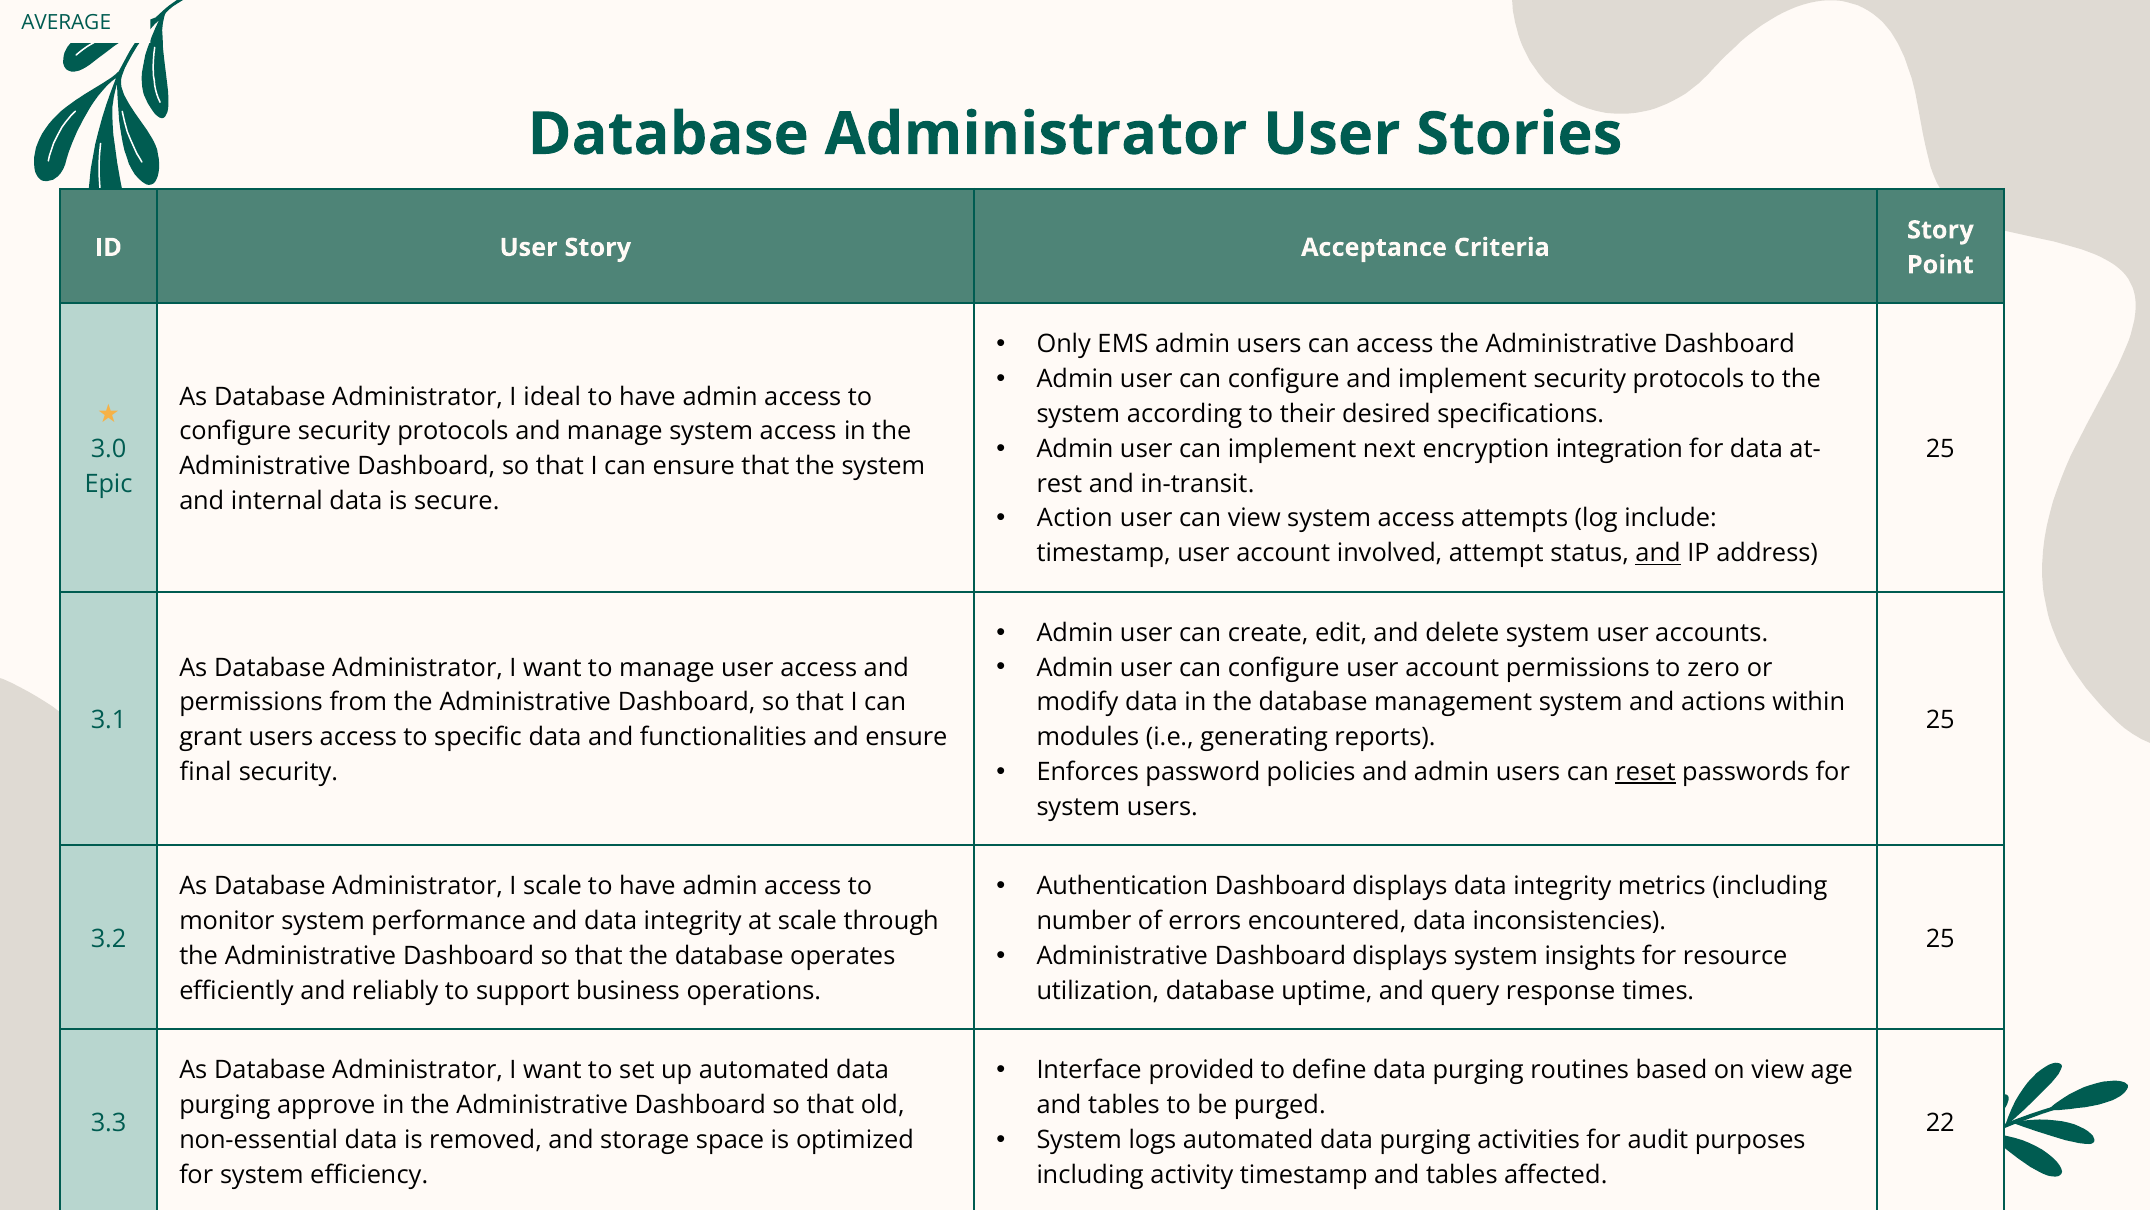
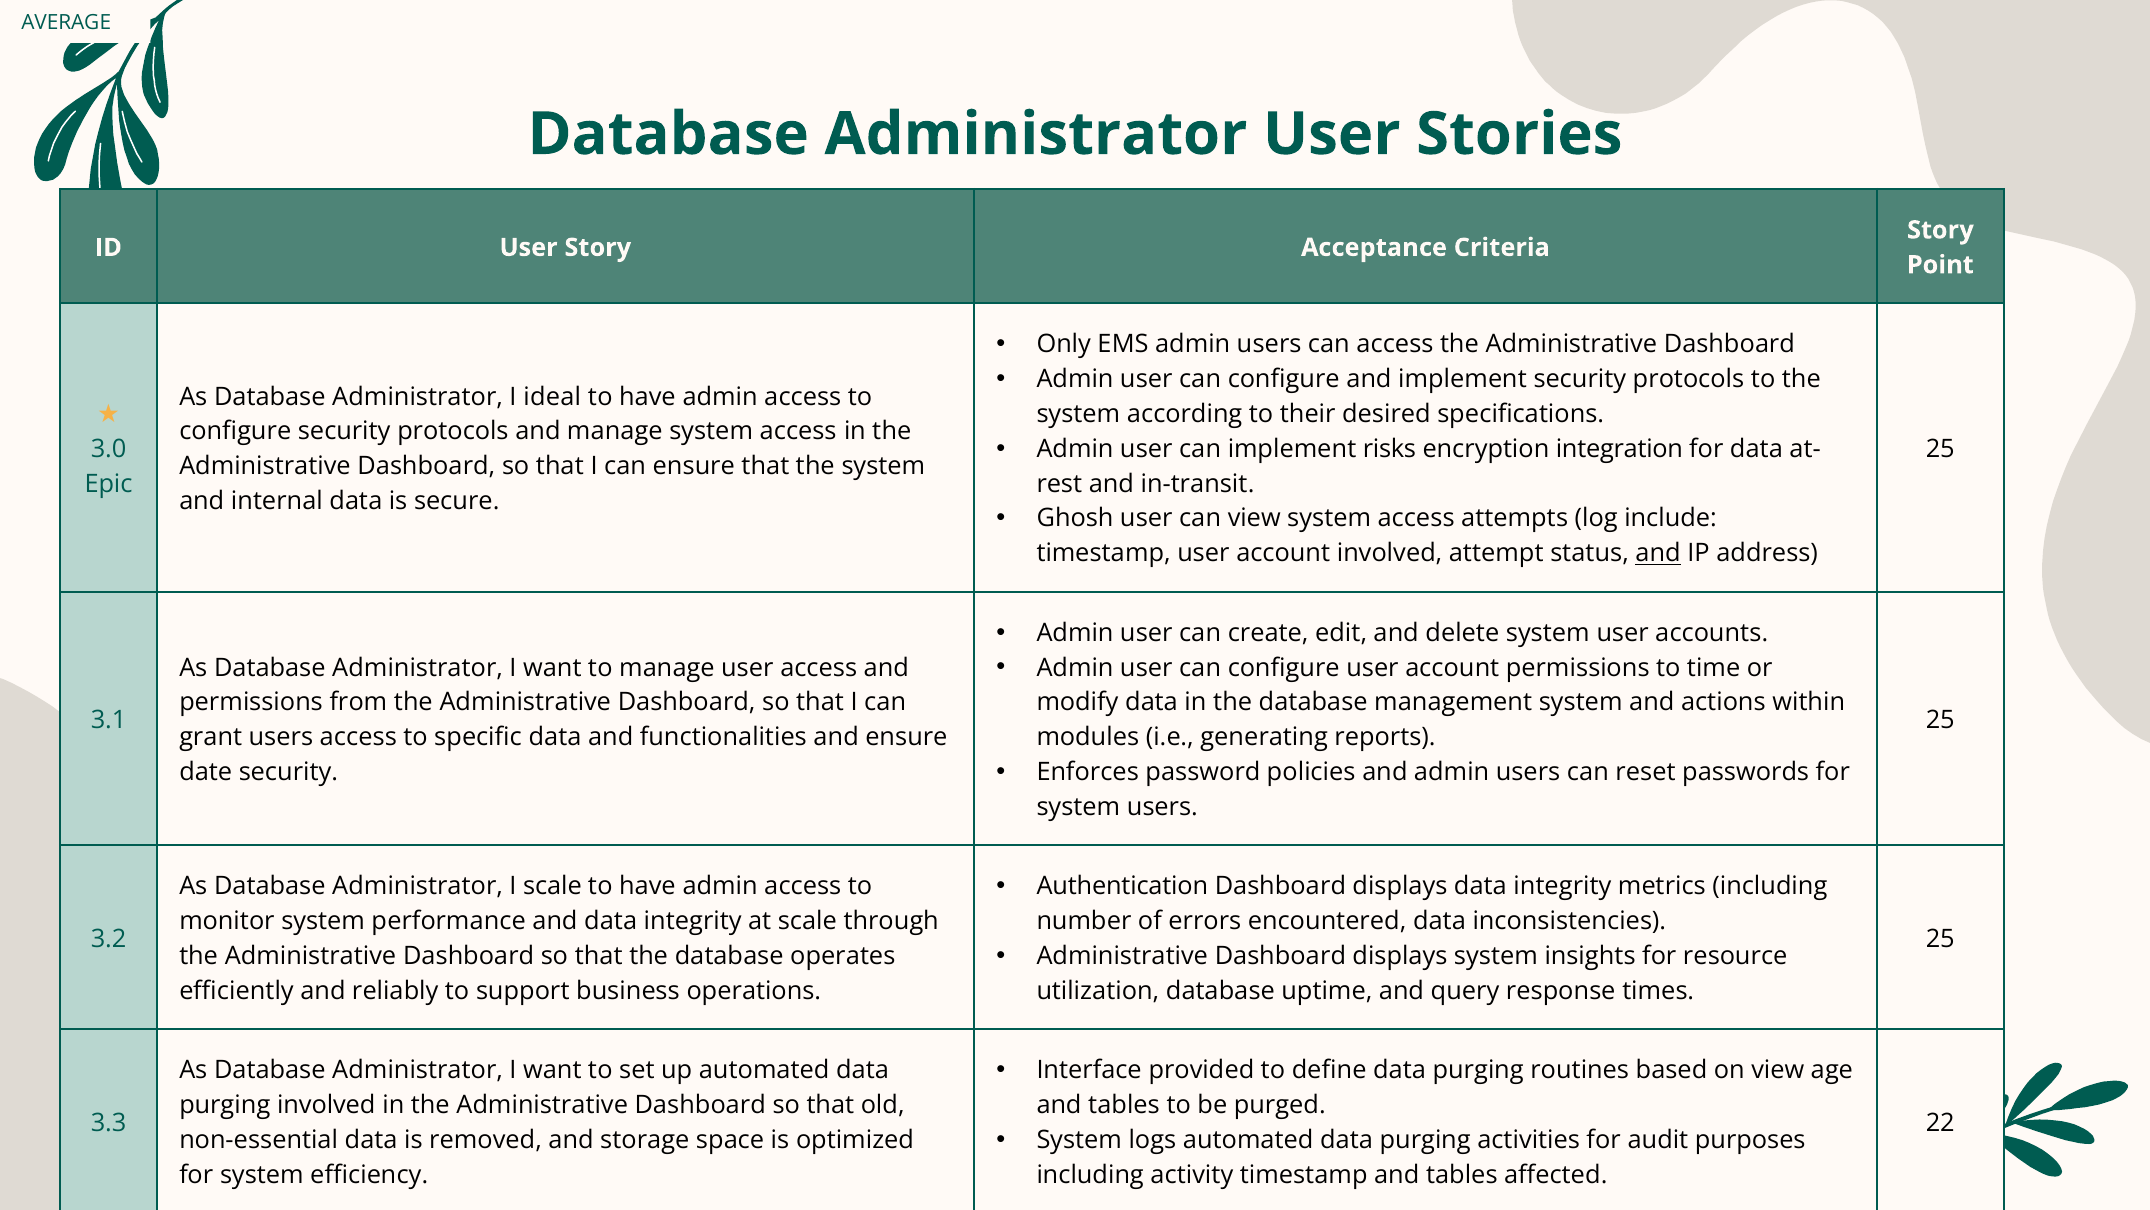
next: next -> risks (1389, 449)
Action: Action -> Ghosh (1075, 518)
zero: zero -> time (1714, 667)
reset underline: present -> none (1646, 772)
final: final -> date (206, 772)
purging approve: approve -> involved (326, 1105)
